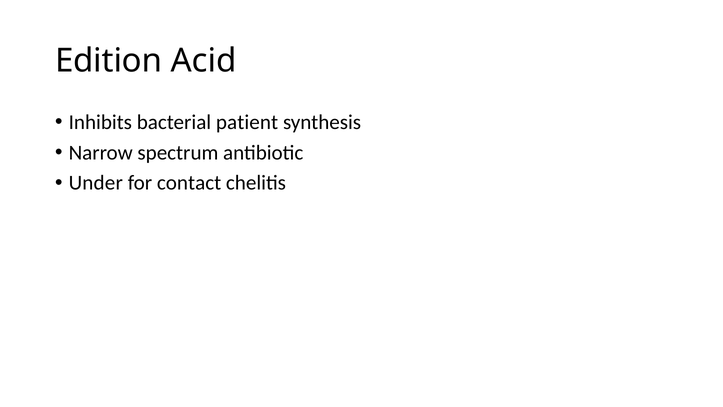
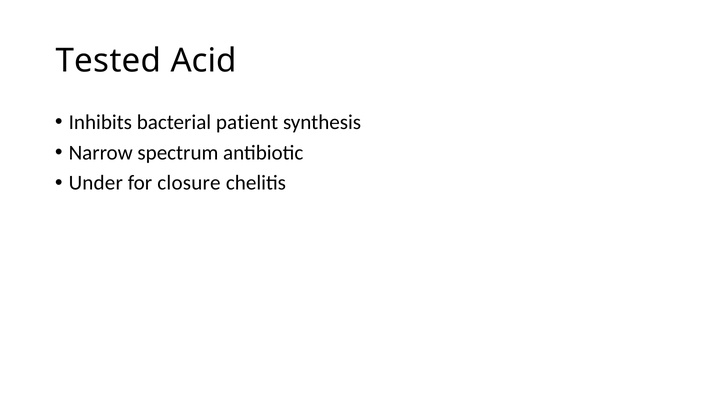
Edition: Edition -> Tested (108, 61)
contact: contact -> closure (189, 183)
